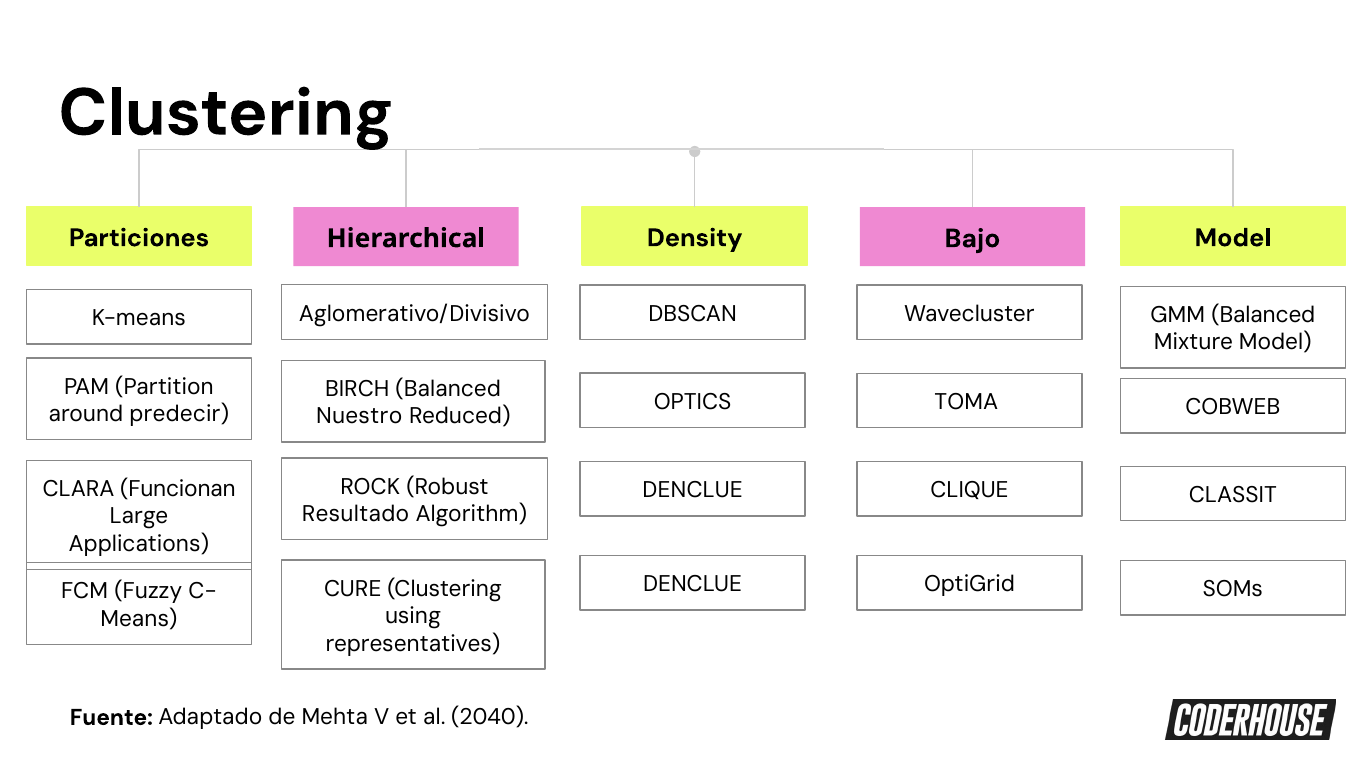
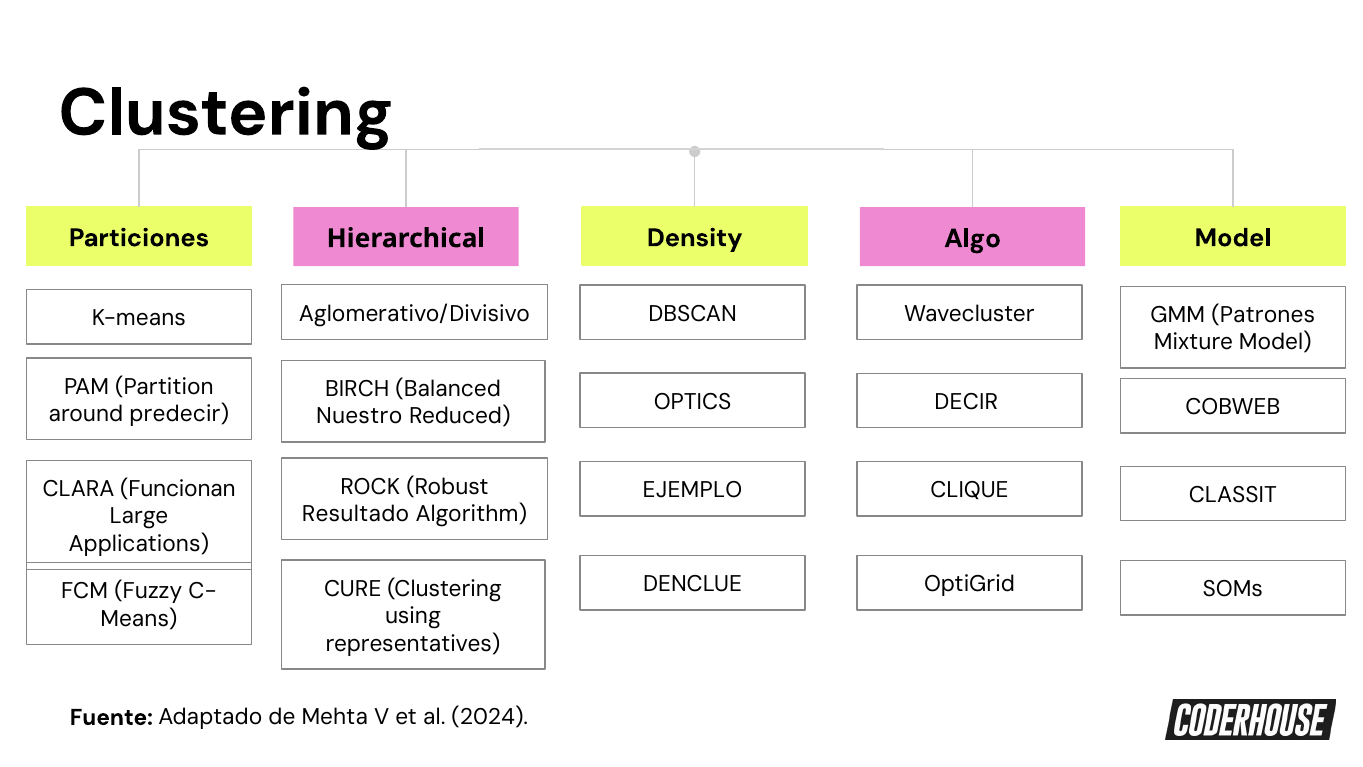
Bajo: Bajo -> Algo (973, 238)
GMM Balanced: Balanced -> Patrones (1263, 315)
TOMA: TOMA -> DECIR (966, 402)
DENCLUE: DENCLUE -> EJEMPLO (693, 490)
2040: 2040 -> 2024 (490, 717)
